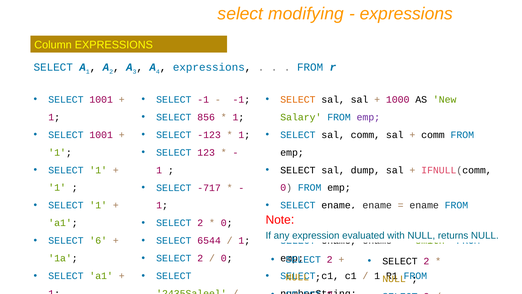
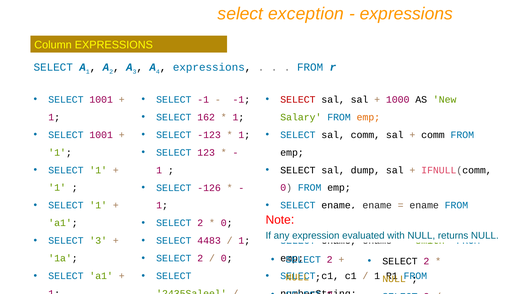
modifying: modifying -> exception (306, 14)
SELECT colour: orange -> red (298, 99)
856: 856 -> 162 (206, 117)
emp colour: purple -> orange (368, 117)
-717: -717 -> -126 (209, 188)
SELECT 6: 6 -> 3 (98, 240)
6544: 6544 -> 4483 (209, 240)
